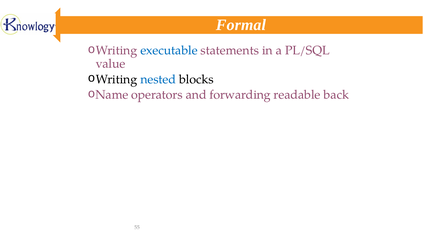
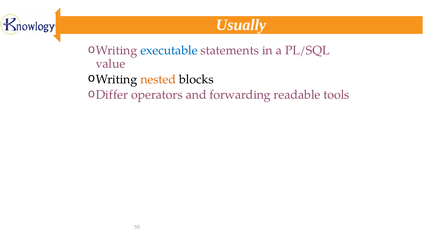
Formal: Formal -> Usually (241, 25)
nested colour: blue -> orange (158, 79)
Name: Name -> Differ (112, 95)
back: back -> tools (337, 95)
